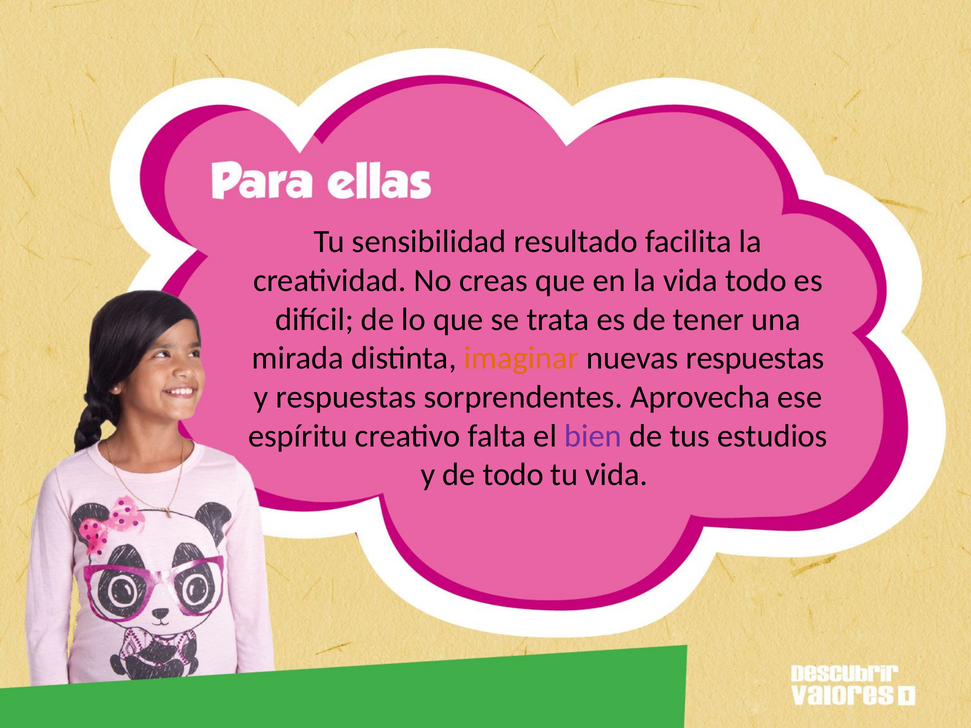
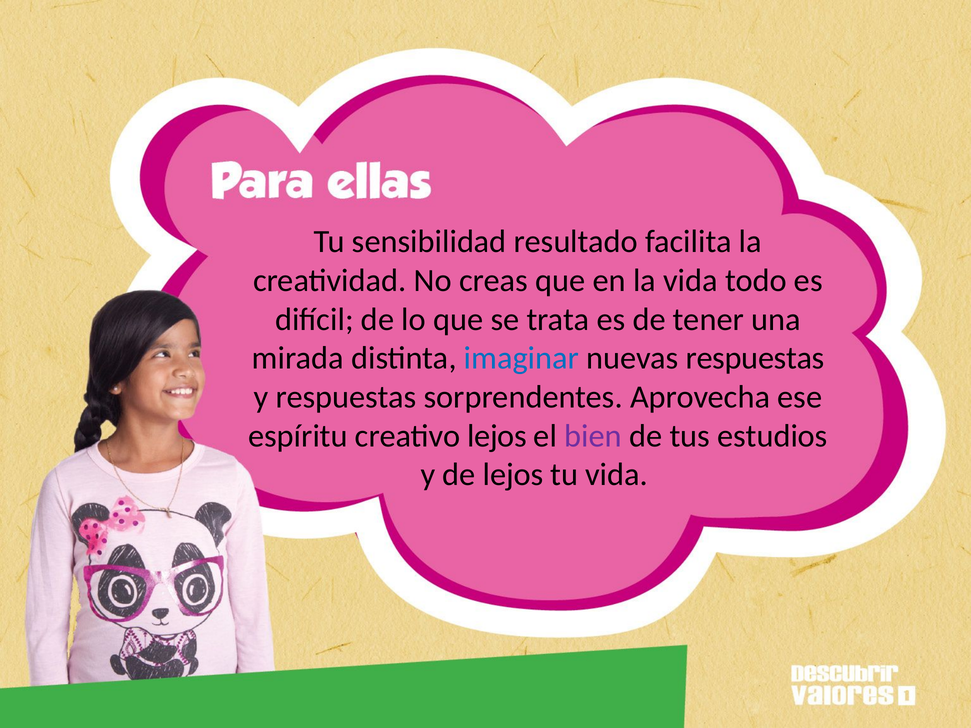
imaginar colour: orange -> blue (521, 358)
creativo falta: falta -> lejos (497, 436)
de todo: todo -> lejos (513, 475)
